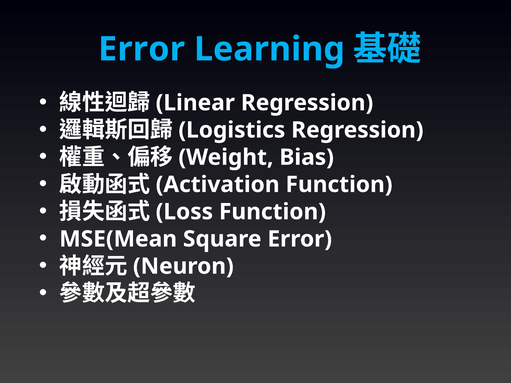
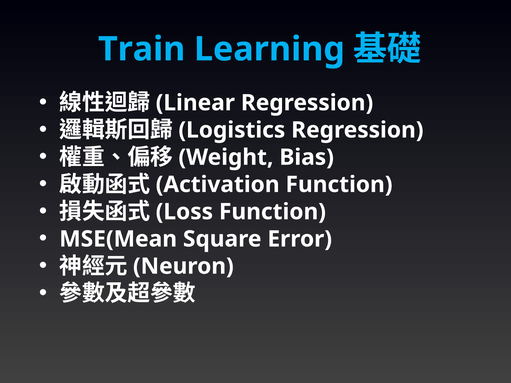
Error: Error -> Train (142, 49)
